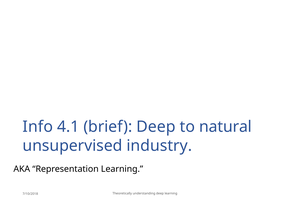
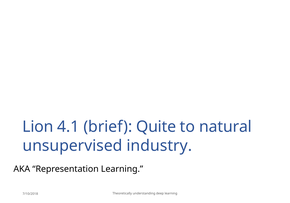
Info: Info -> Lion (38, 127)
brief Deep: Deep -> Quite (156, 127)
